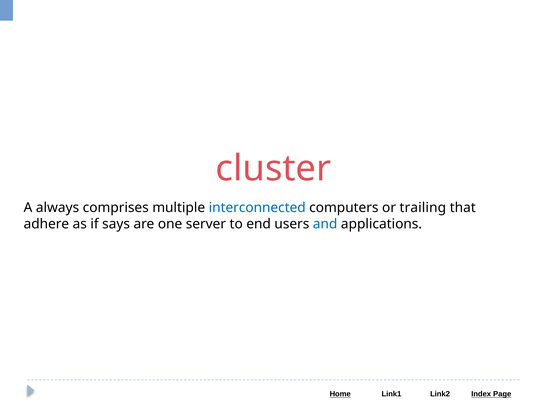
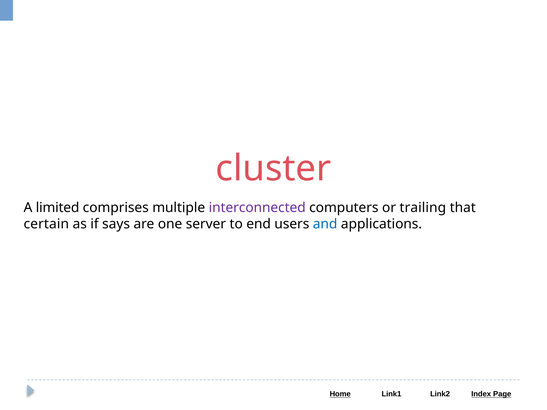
always: always -> limited (58, 208)
interconnected colour: blue -> purple (257, 208)
adhere: adhere -> certain (46, 224)
